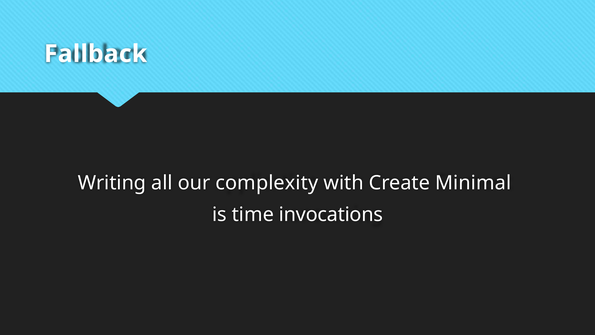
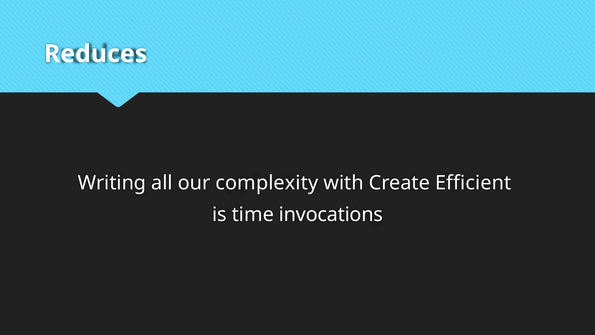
Fallback: Fallback -> Reduces (96, 54)
Minimal: Minimal -> Efficient (473, 183)
